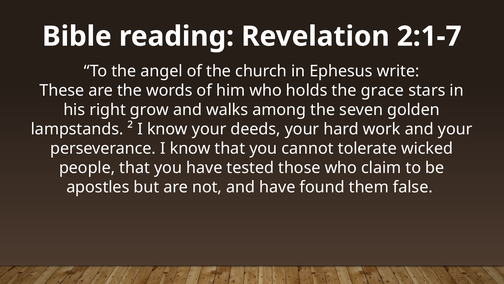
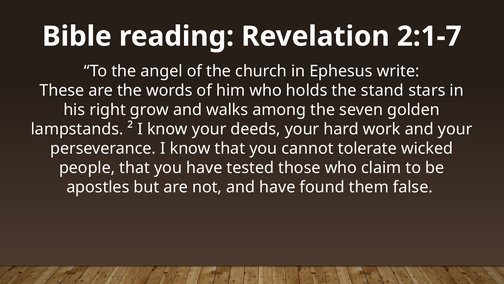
grace: grace -> stand (382, 90)
